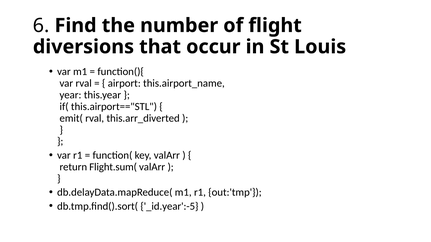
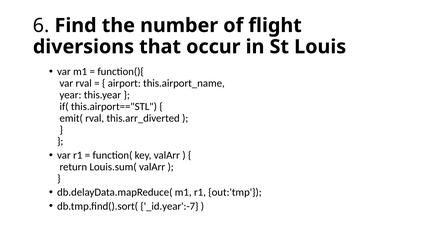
Flight.sum(: Flight.sum( -> Louis.sum( (113, 167)
_id.year':-5: _id.year':-5 -> _id.year':-7 (169, 207)
